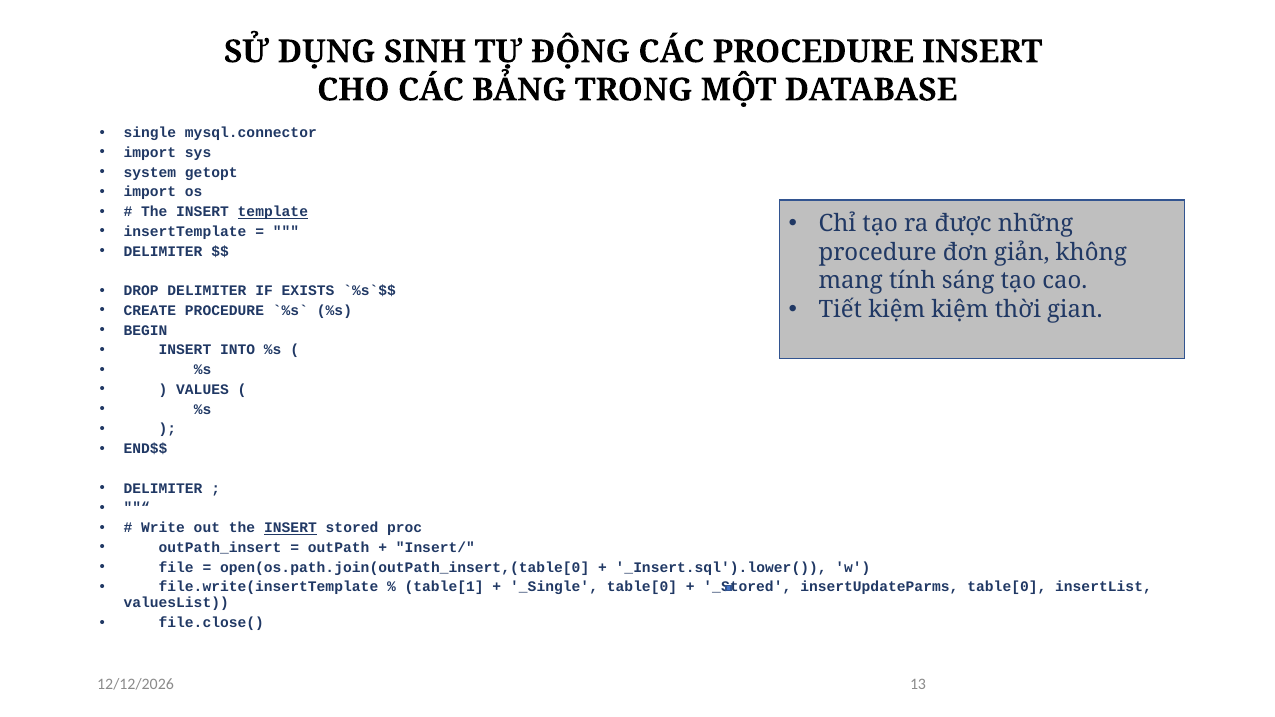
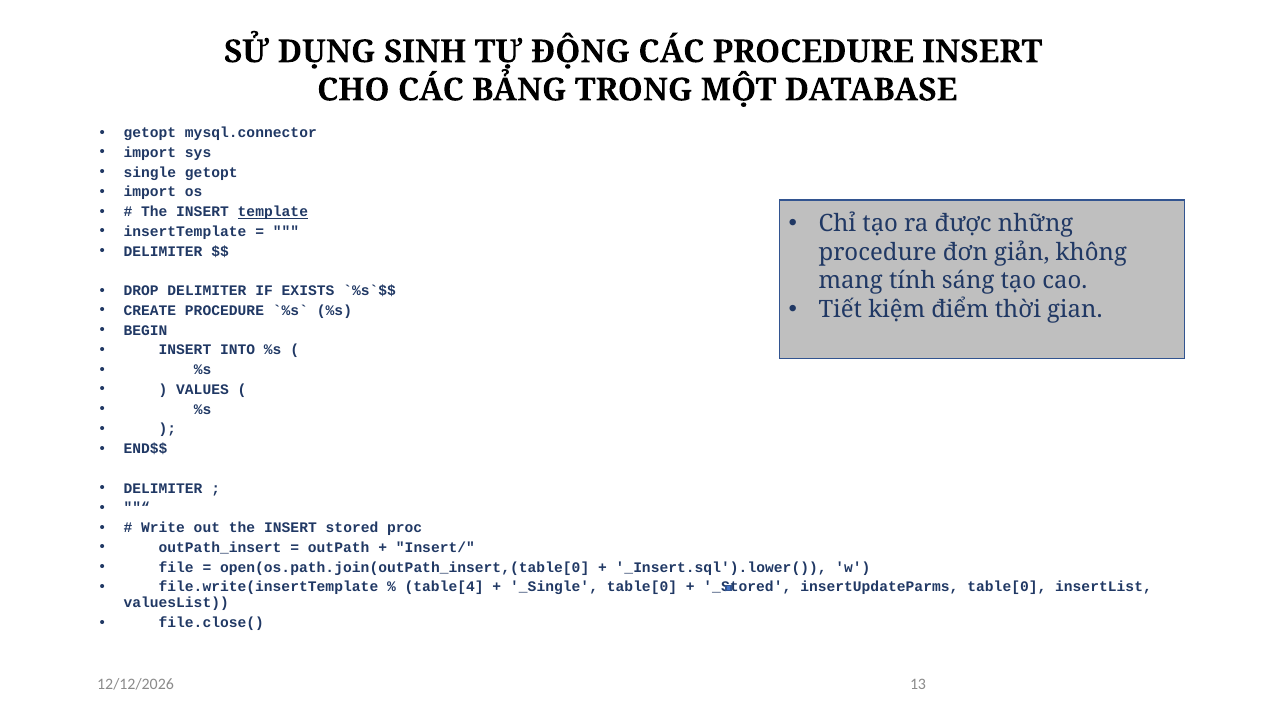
single: single -> getopt (150, 133)
system: system -> single (150, 172)
kiệm kiệm: kiệm -> điểm (960, 310)
INSERT underline: present -> none (290, 528)
table[1: table[1 -> table[4 (444, 587)
